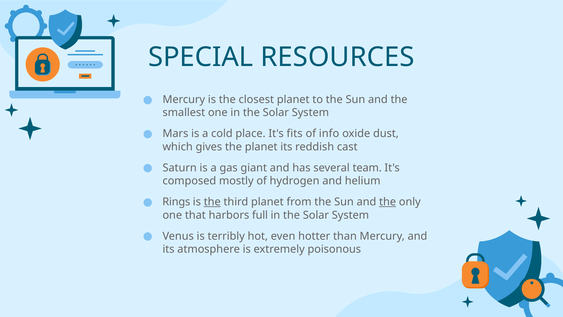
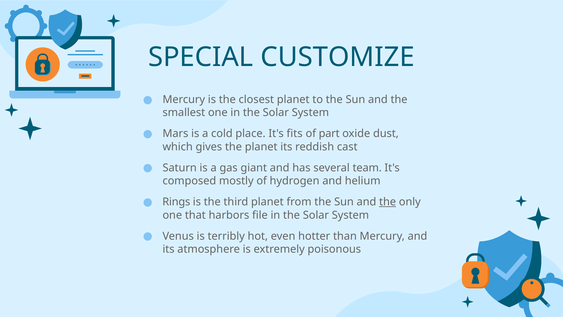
RESOURCES: RESOURCES -> CUSTOMIZE (338, 57)
info: info -> part (329, 134)
the underline: present -> none (212, 202)
full: full -> file (260, 215)
